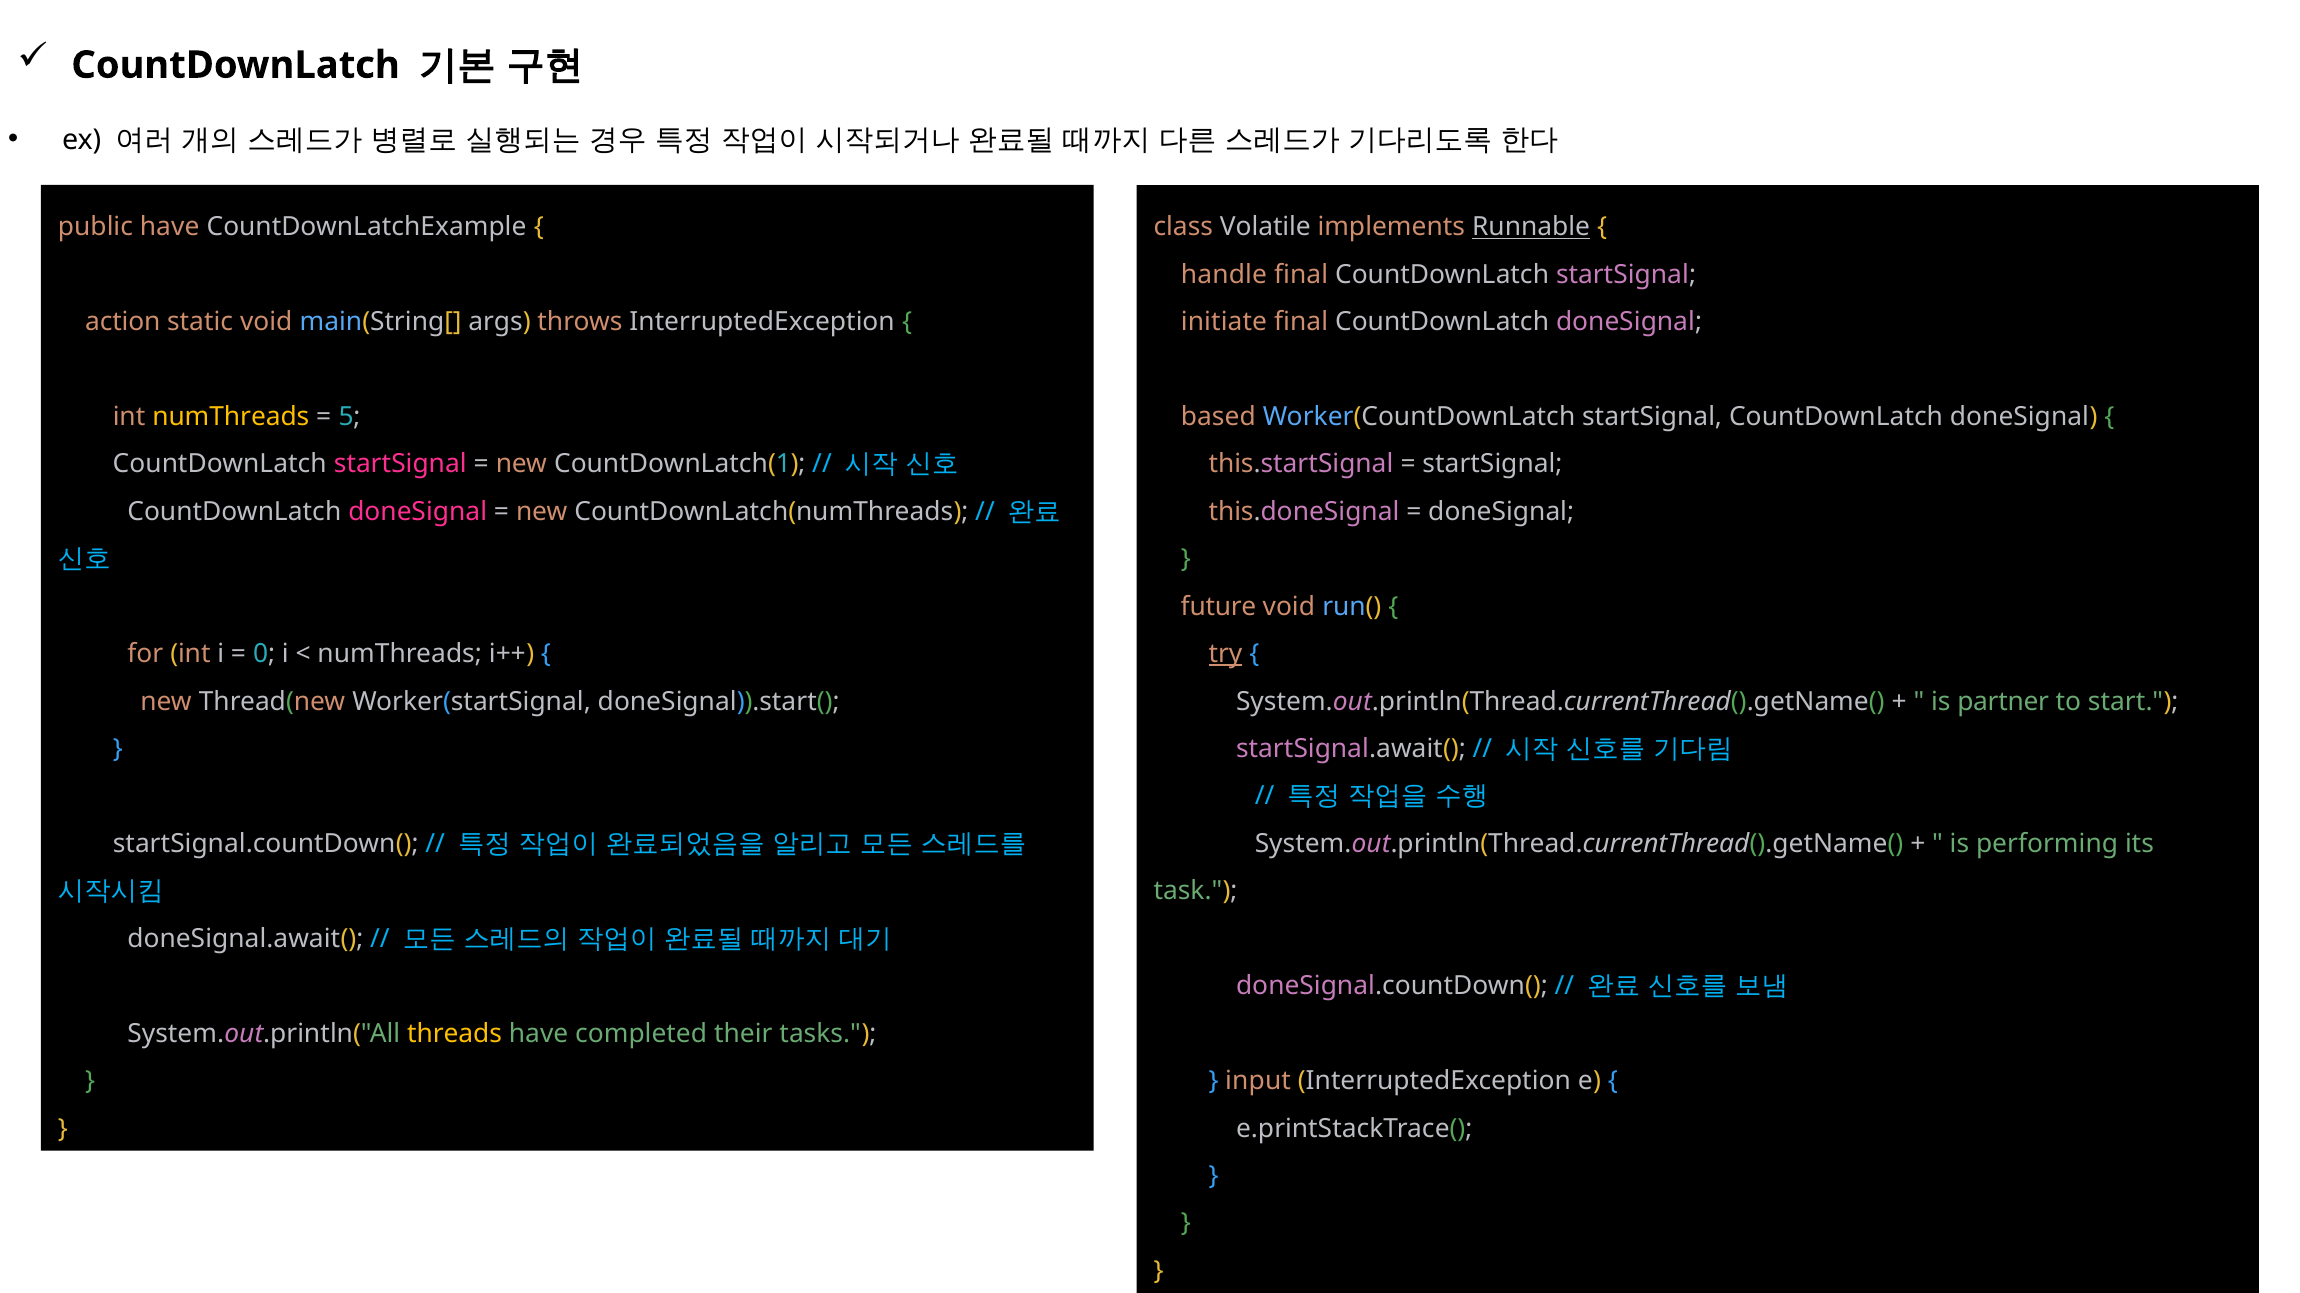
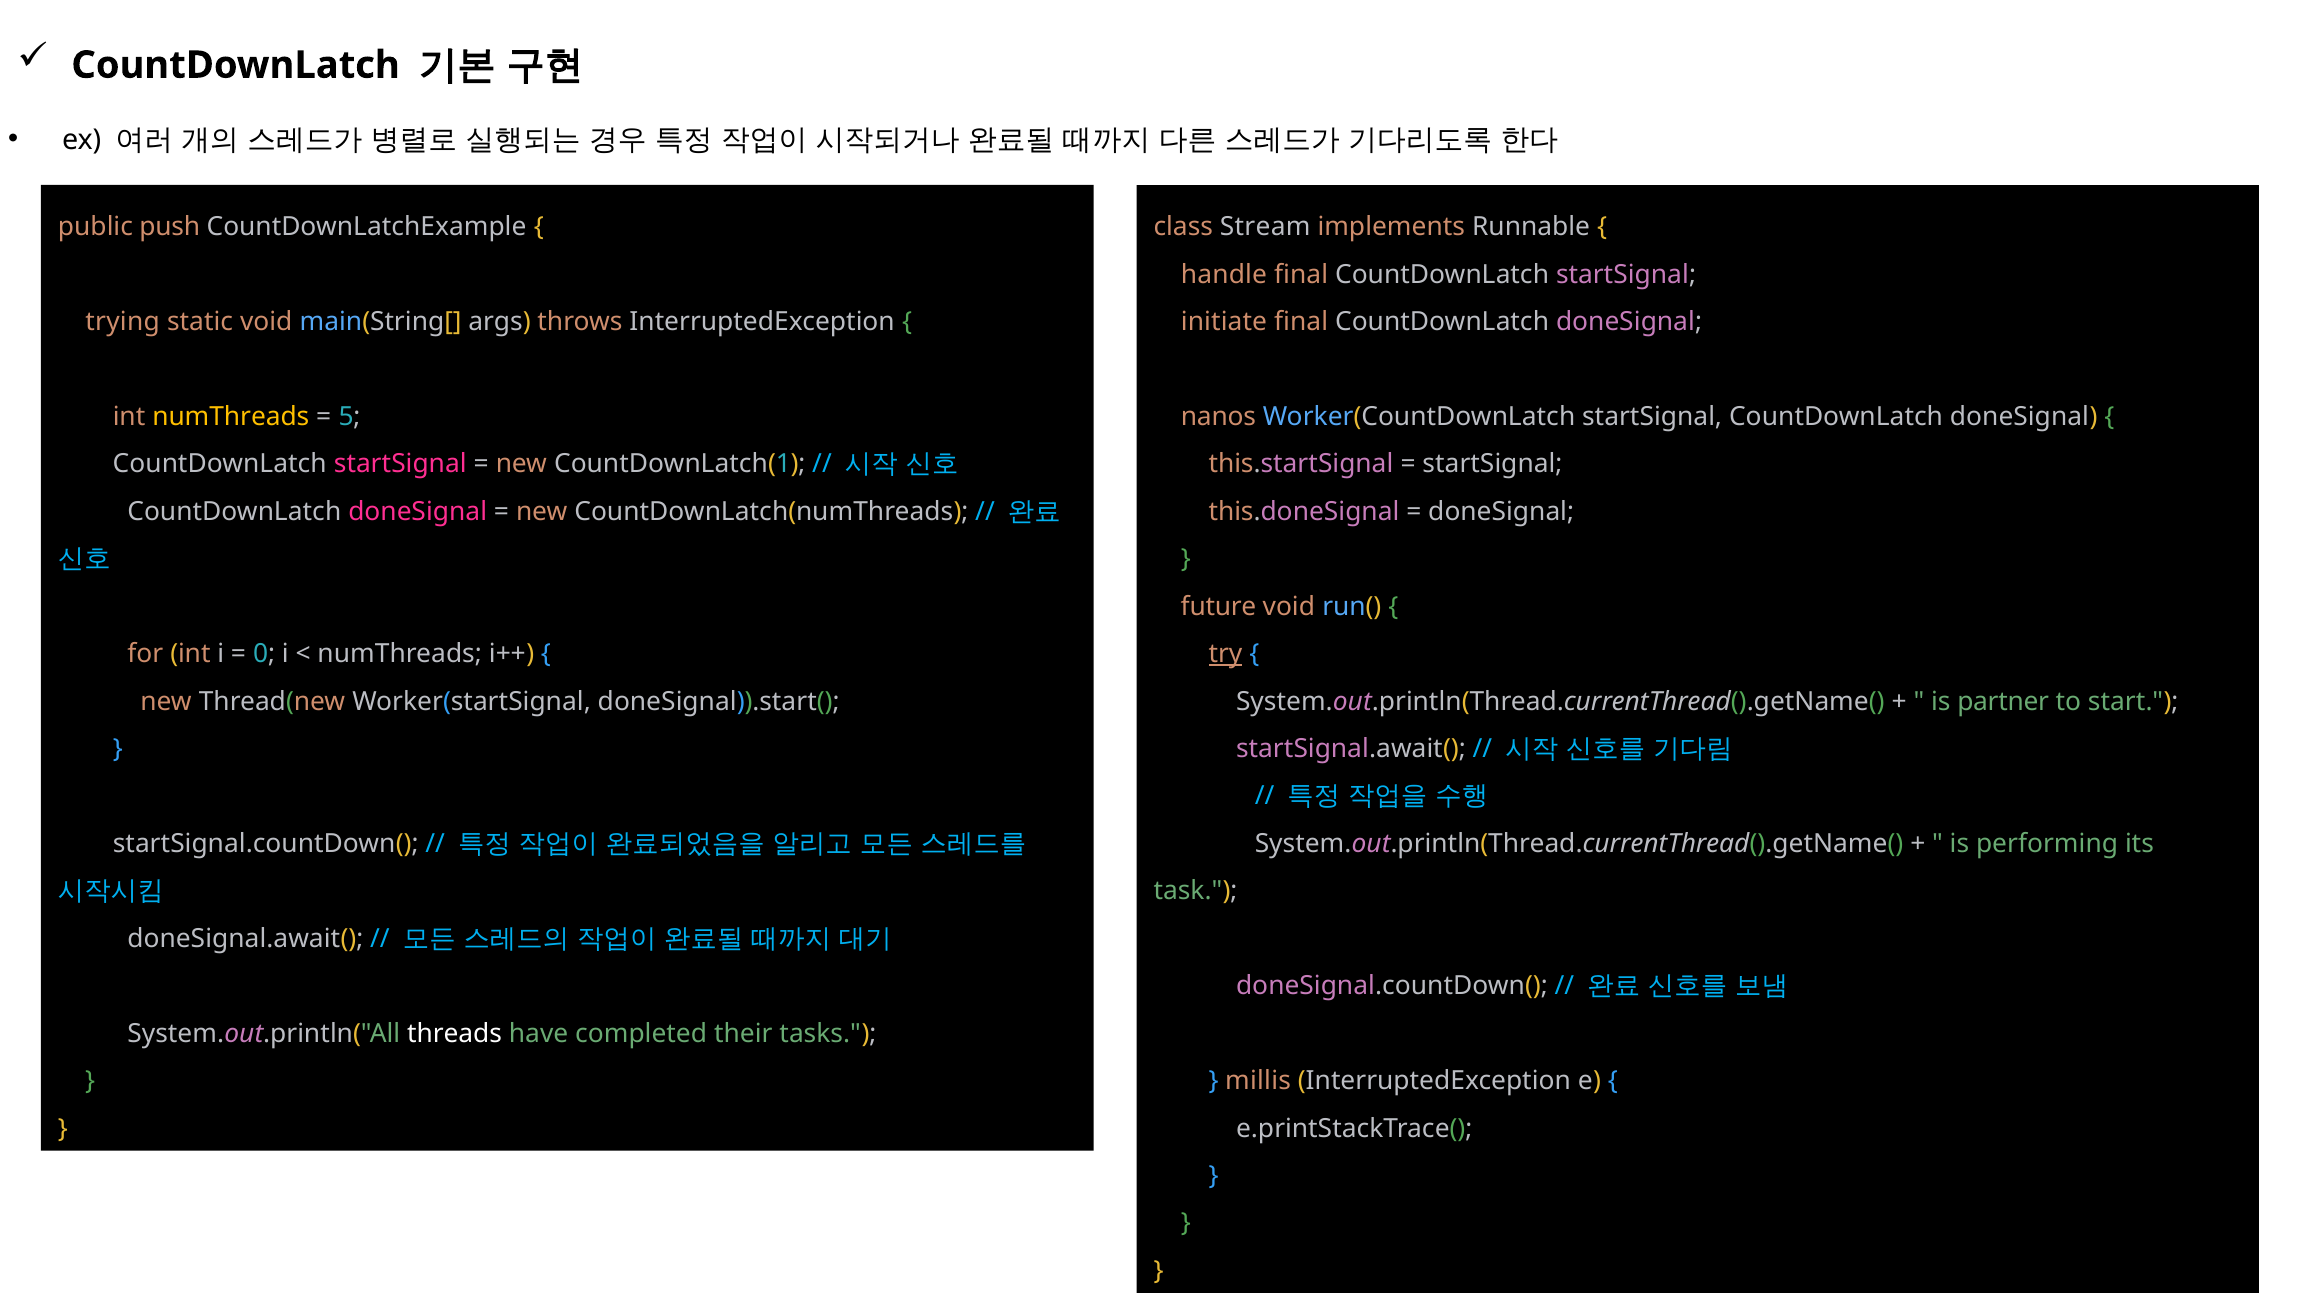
public have: have -> push (170, 227)
Volatile: Volatile -> Stream (1265, 227)
Runnable underline: present -> none (1531, 227)
action: action -> trying (123, 322)
based: based -> nanos (1218, 417)
threads colour: yellow -> white (455, 1034)
input: input -> millis (1258, 1082)
